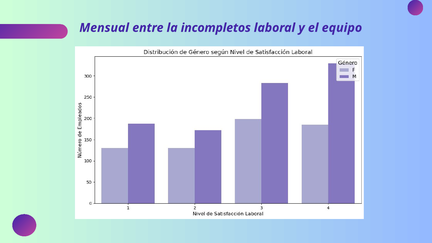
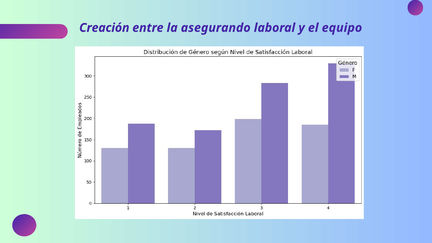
Mensual: Mensual -> Creación (104, 28)
incompletos: incompletos -> asegurando (216, 28)
